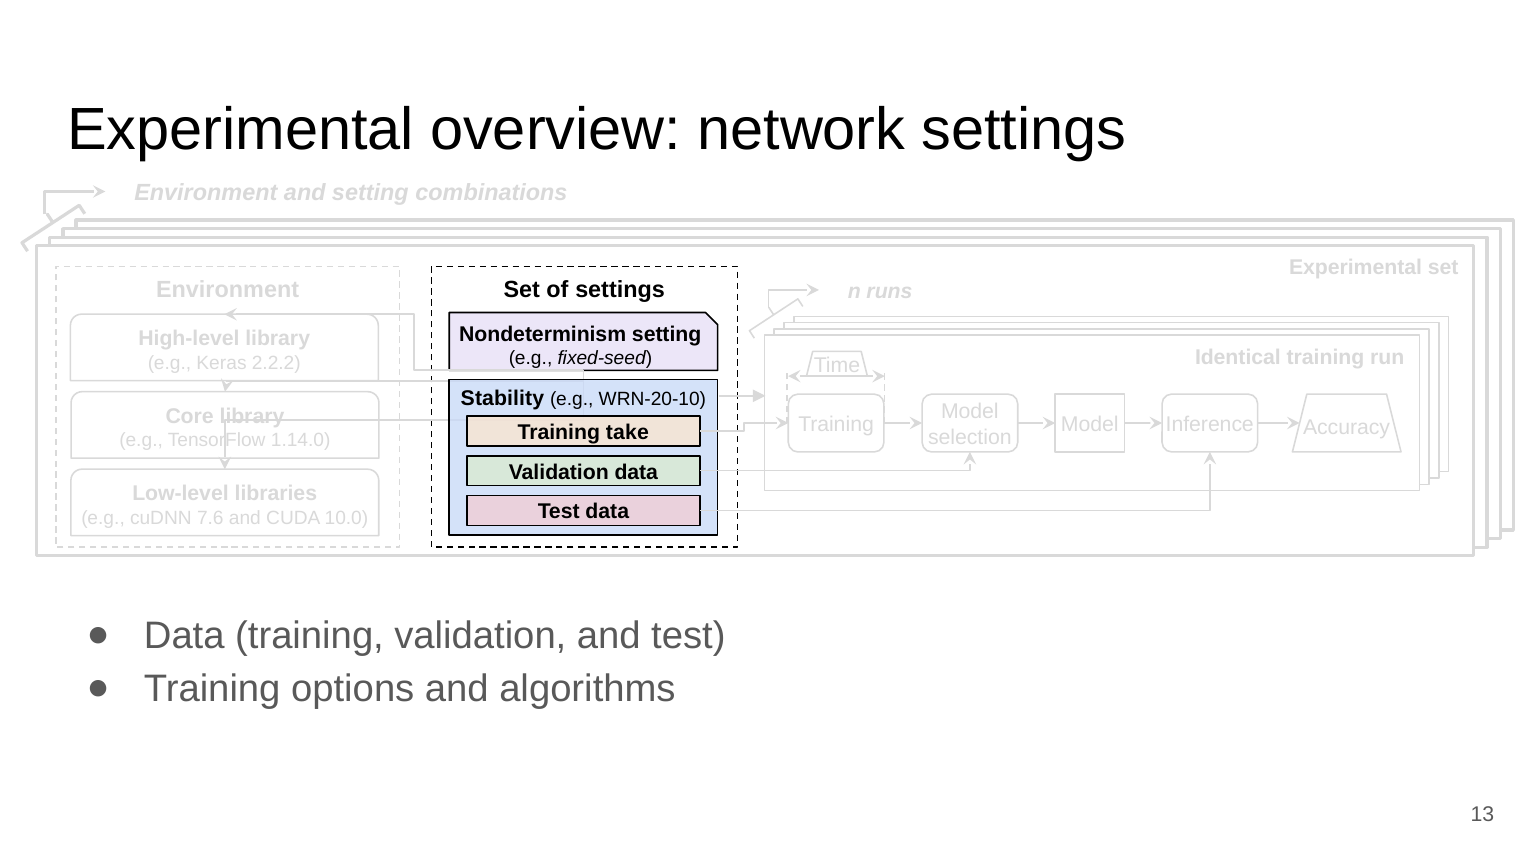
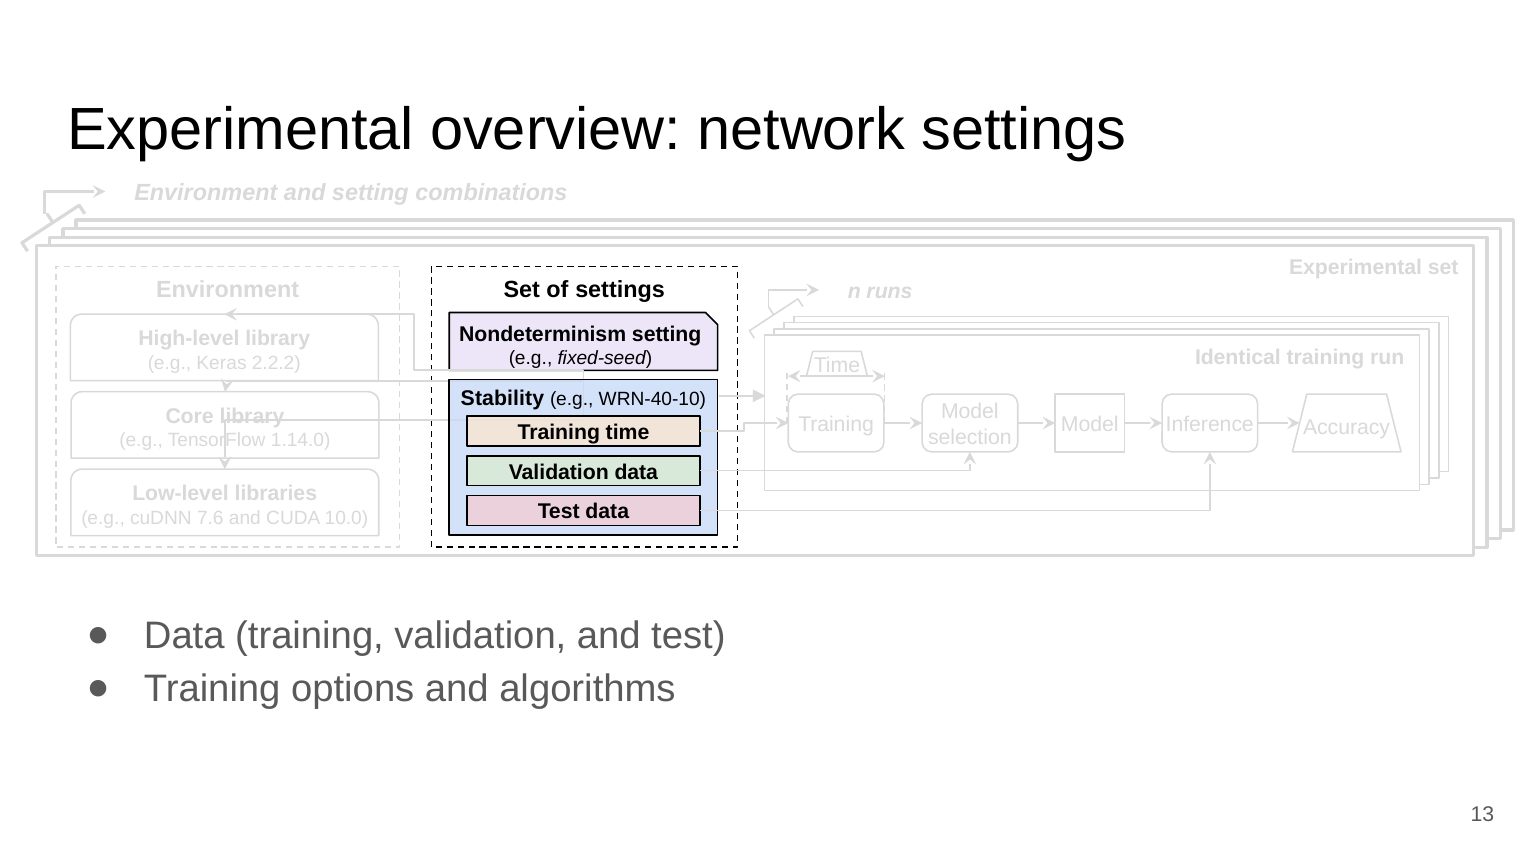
WRN-20-10: WRN-20-10 -> WRN-40-10 (652, 399)
Training take: take -> time (628, 432)
